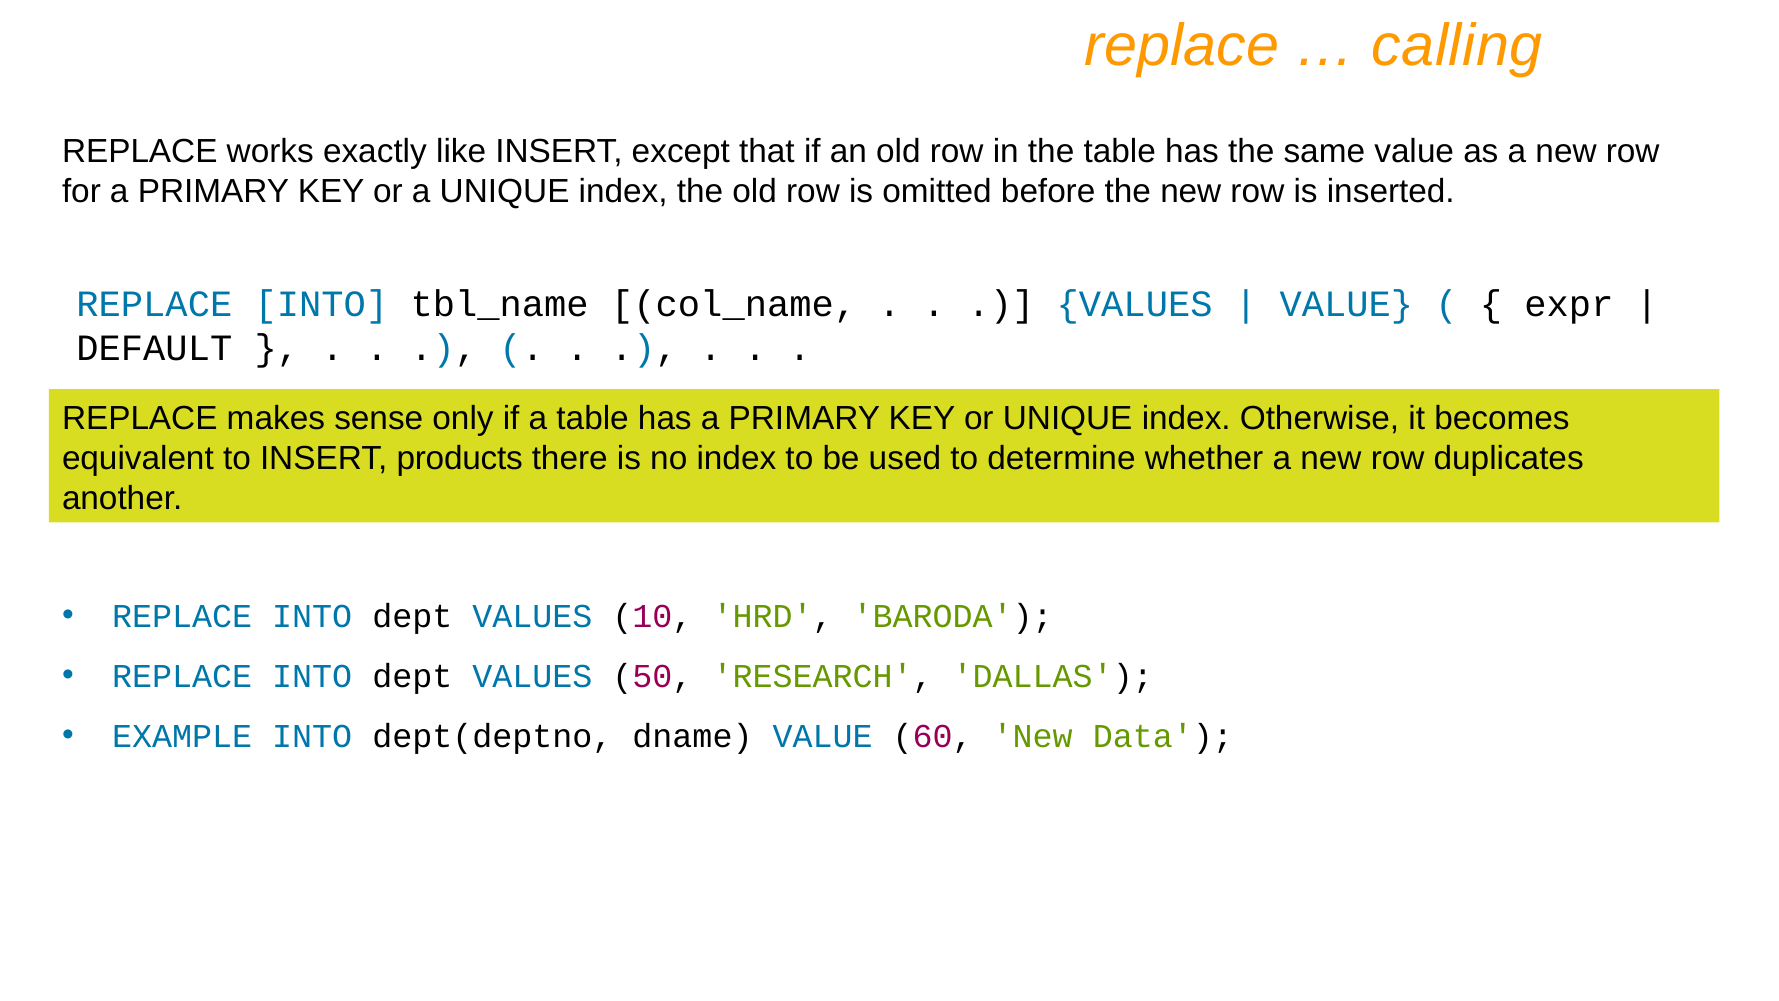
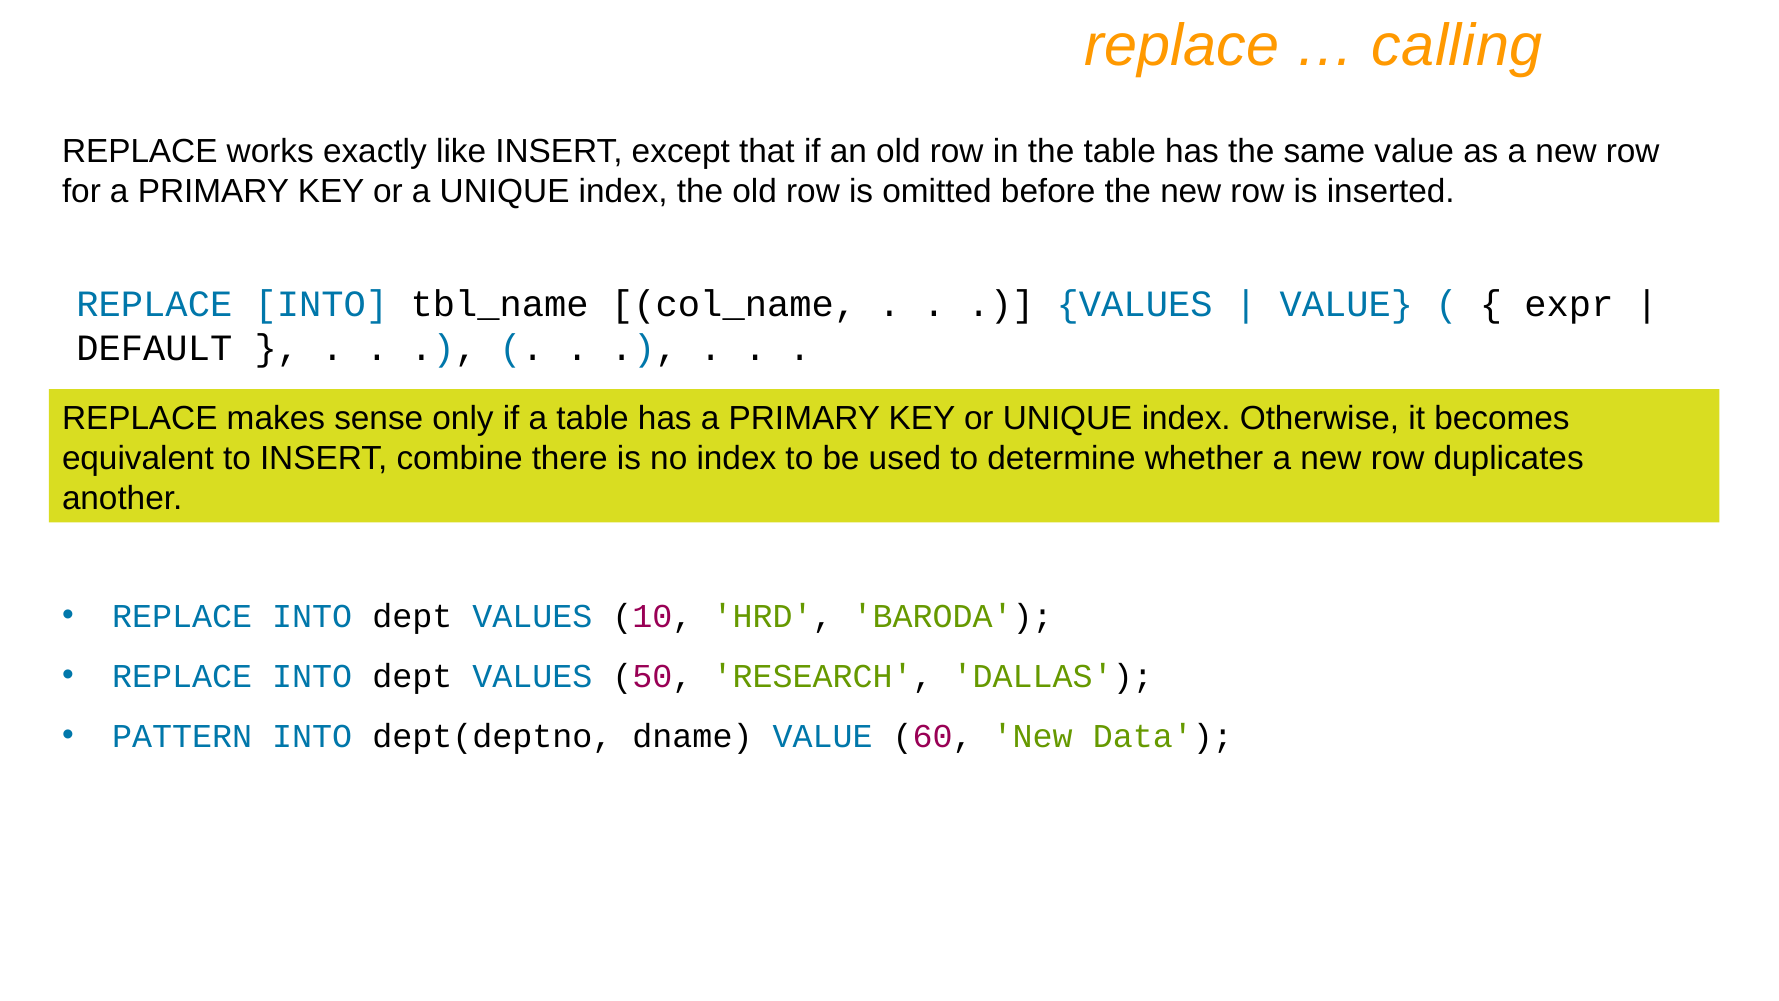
products: products -> combine (460, 458)
EXAMPLE: EXAMPLE -> PATTERN (182, 736)
